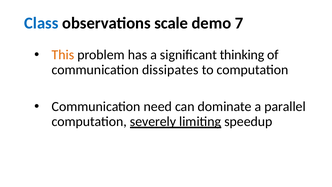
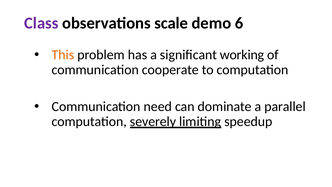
Class colour: blue -> purple (41, 23)
7: 7 -> 6 (239, 23)
thinking: thinking -> working (242, 55)
dissipates: dissipates -> cooperate (170, 70)
